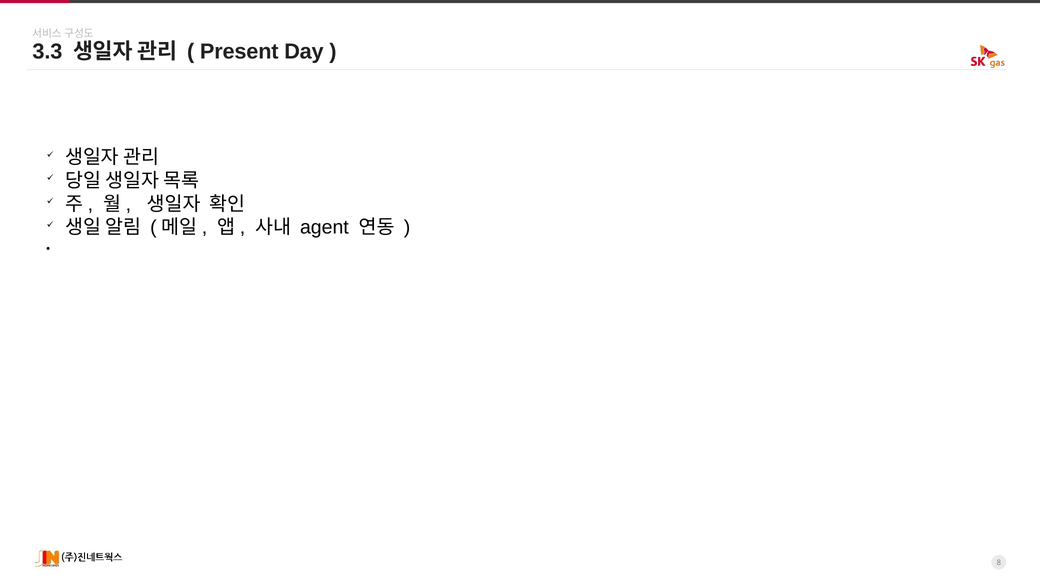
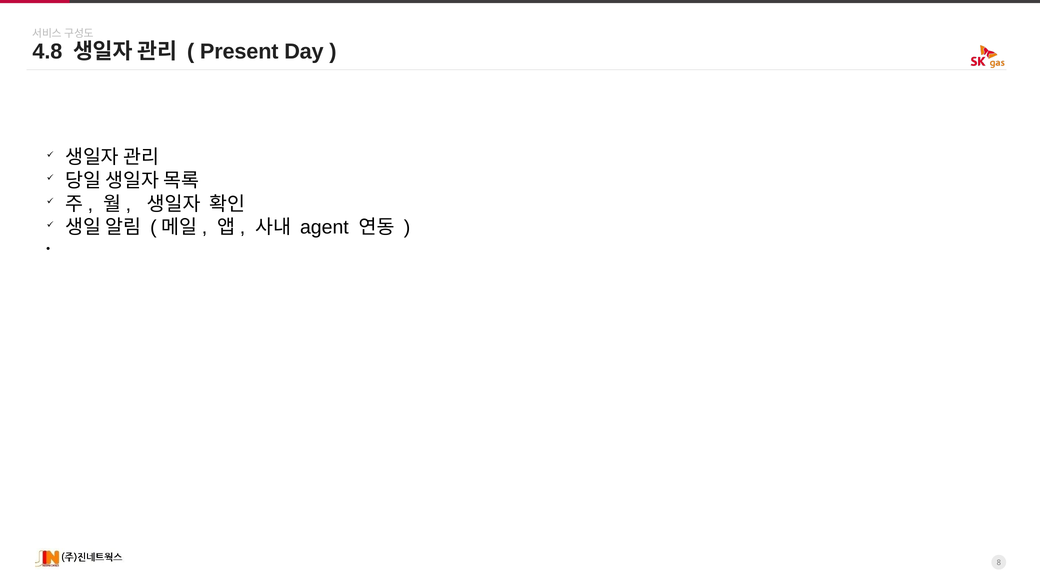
3.3: 3.3 -> 4.8 (47, 52)
